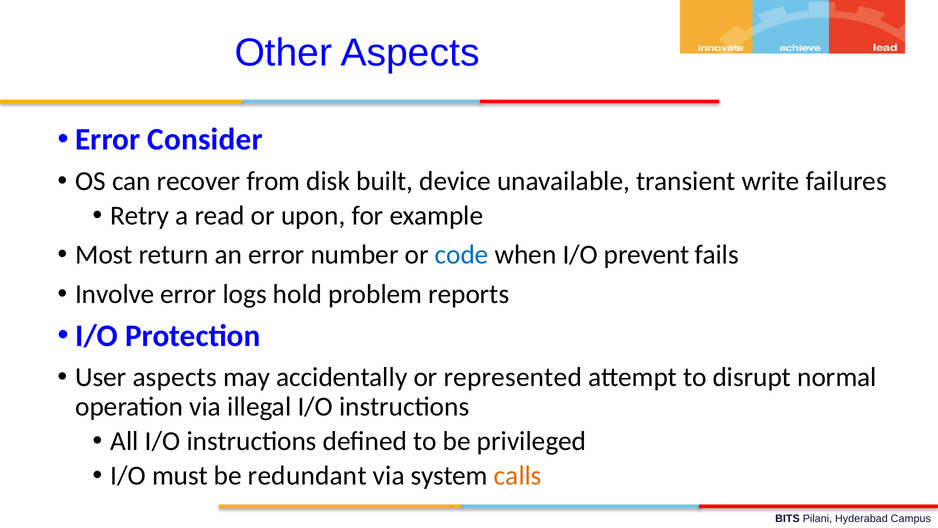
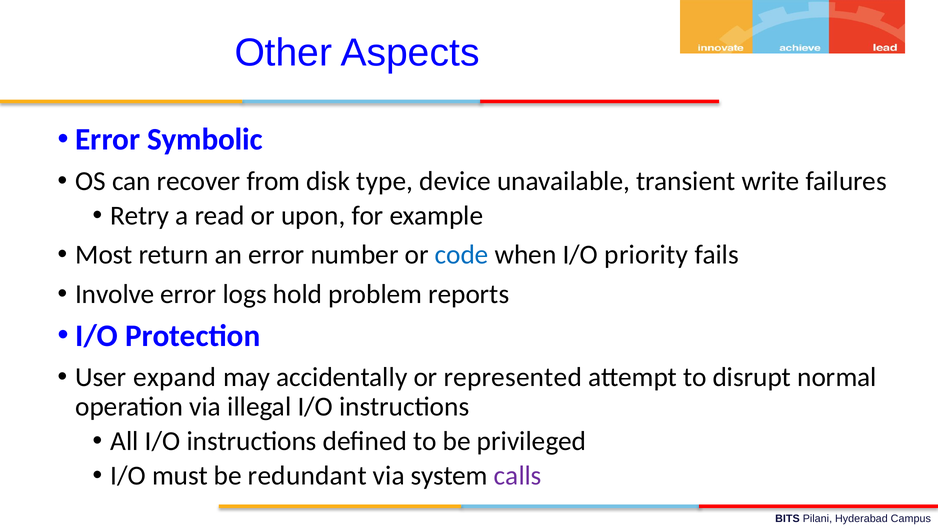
Consider: Consider -> Symbolic (205, 139)
built: built -> type (385, 181)
prevent: prevent -> priority (646, 255)
User aspects: aspects -> expand (175, 377)
calls colour: orange -> purple (518, 475)
